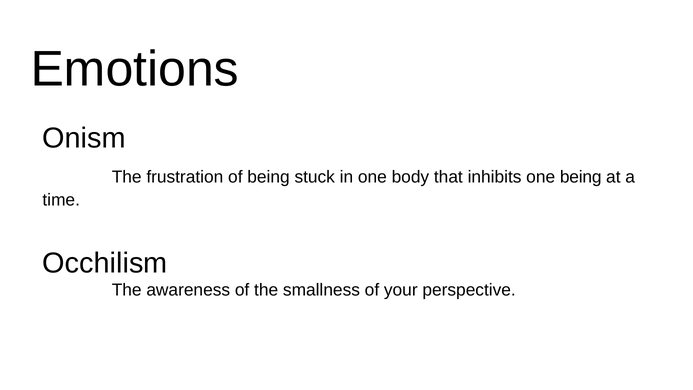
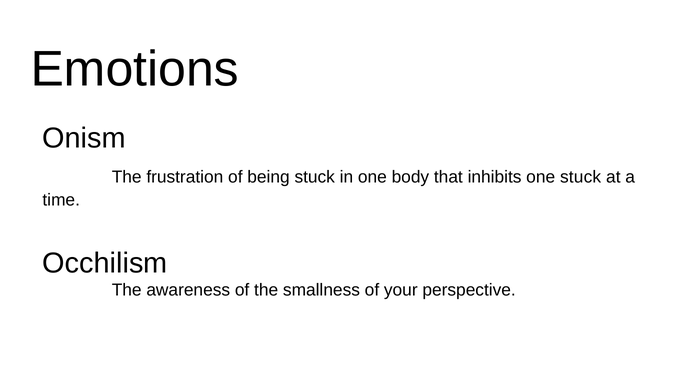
one being: being -> stuck (581, 177)
